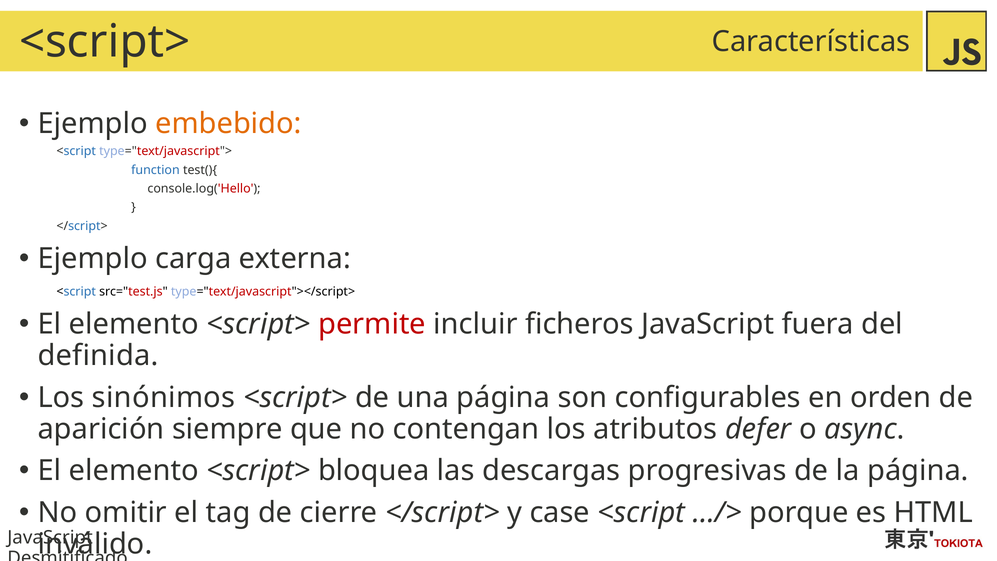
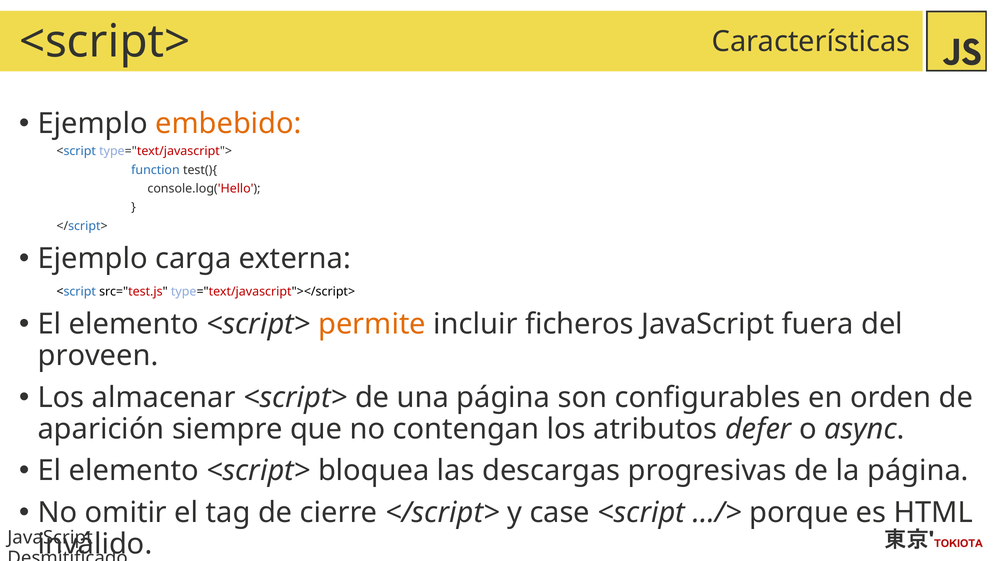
permite colour: red -> orange (372, 324)
definida: definida -> proveen (98, 356)
sinónimos: sinónimos -> almacenar (164, 397)
